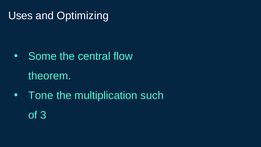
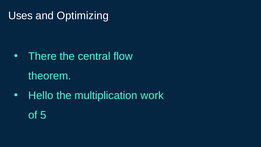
Some: Some -> There (42, 56)
Tone: Tone -> Hello (41, 95)
such: such -> work (152, 95)
3: 3 -> 5 (43, 115)
